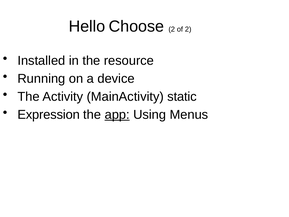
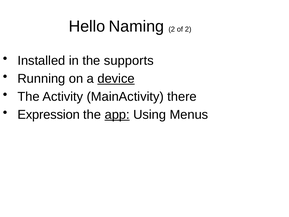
Choose: Choose -> Naming (136, 26)
resource: resource -> supports (129, 61)
device underline: none -> present (116, 79)
static: static -> there (182, 97)
